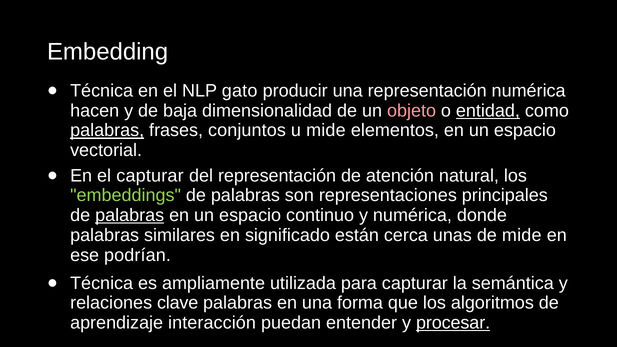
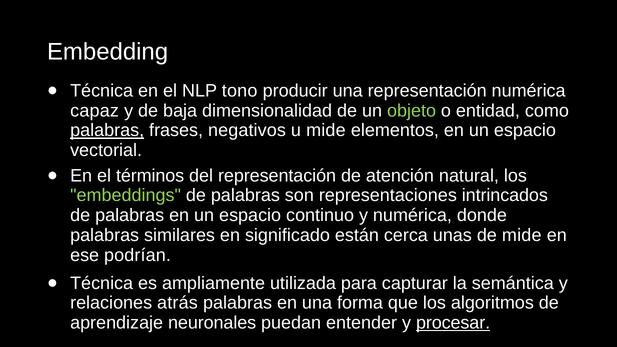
gato: gato -> tono (240, 91)
hacen: hacen -> capaz (95, 111)
objeto colour: pink -> light green (412, 111)
entidad underline: present -> none (488, 111)
conjuntos: conjuntos -> negativos (247, 131)
el capturar: capturar -> términos (150, 176)
principales: principales -> intrincados (505, 196)
palabras underline: present -> none (130, 215)
clave: clave -> atrás (177, 303)
interacción: interacción -> neuronales (212, 323)
